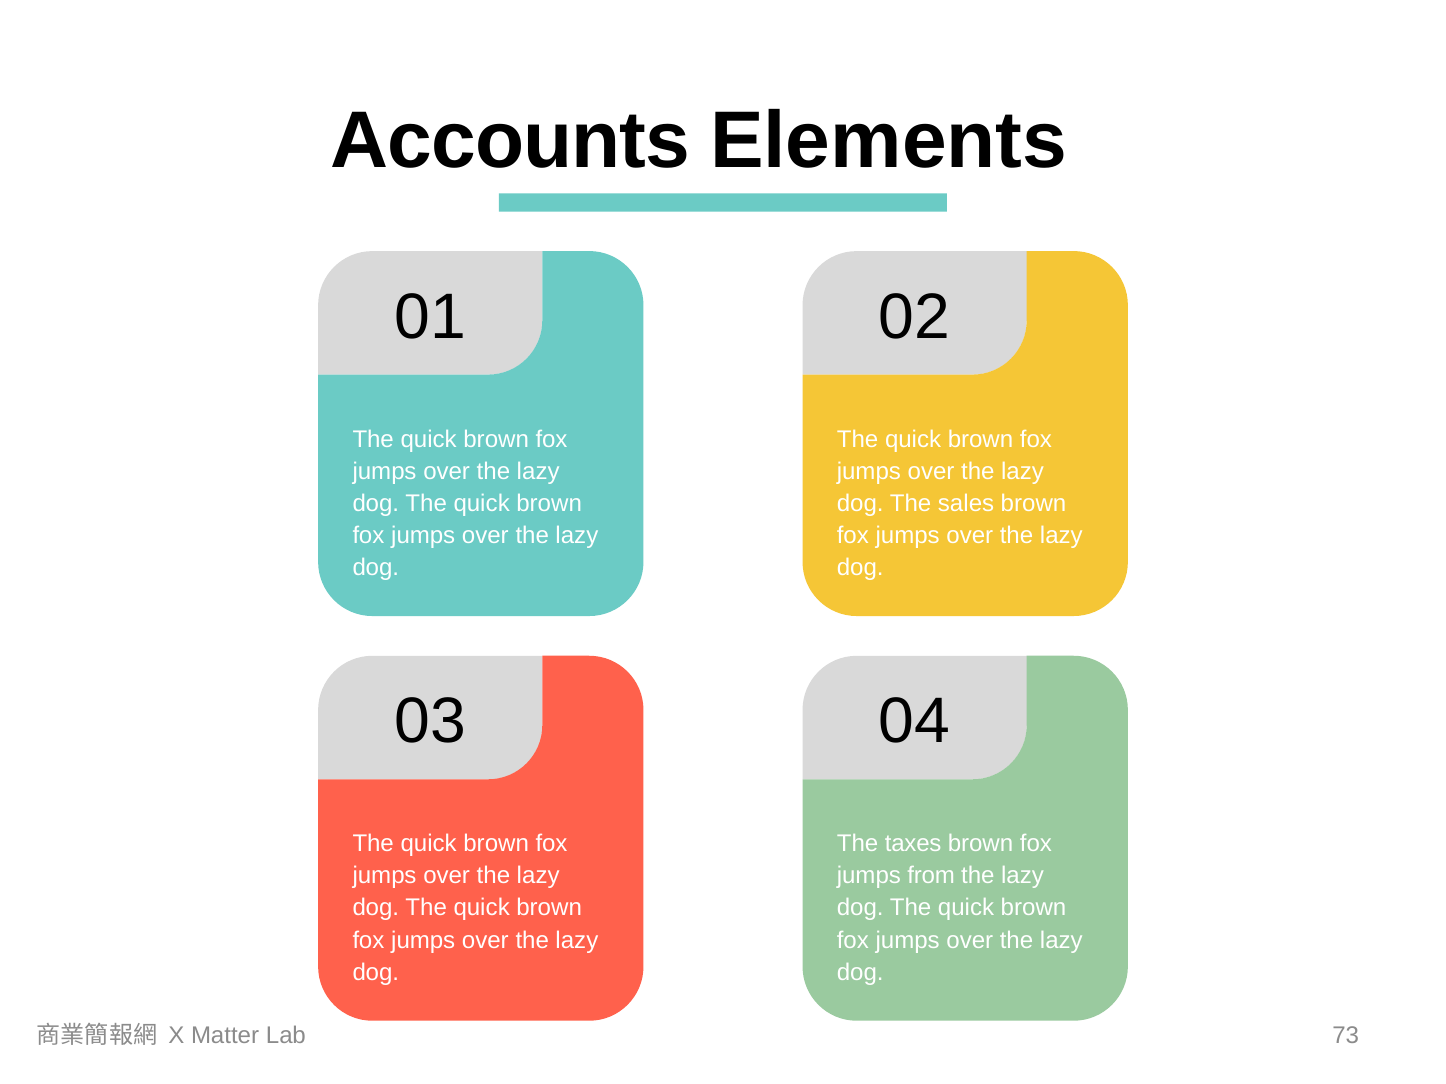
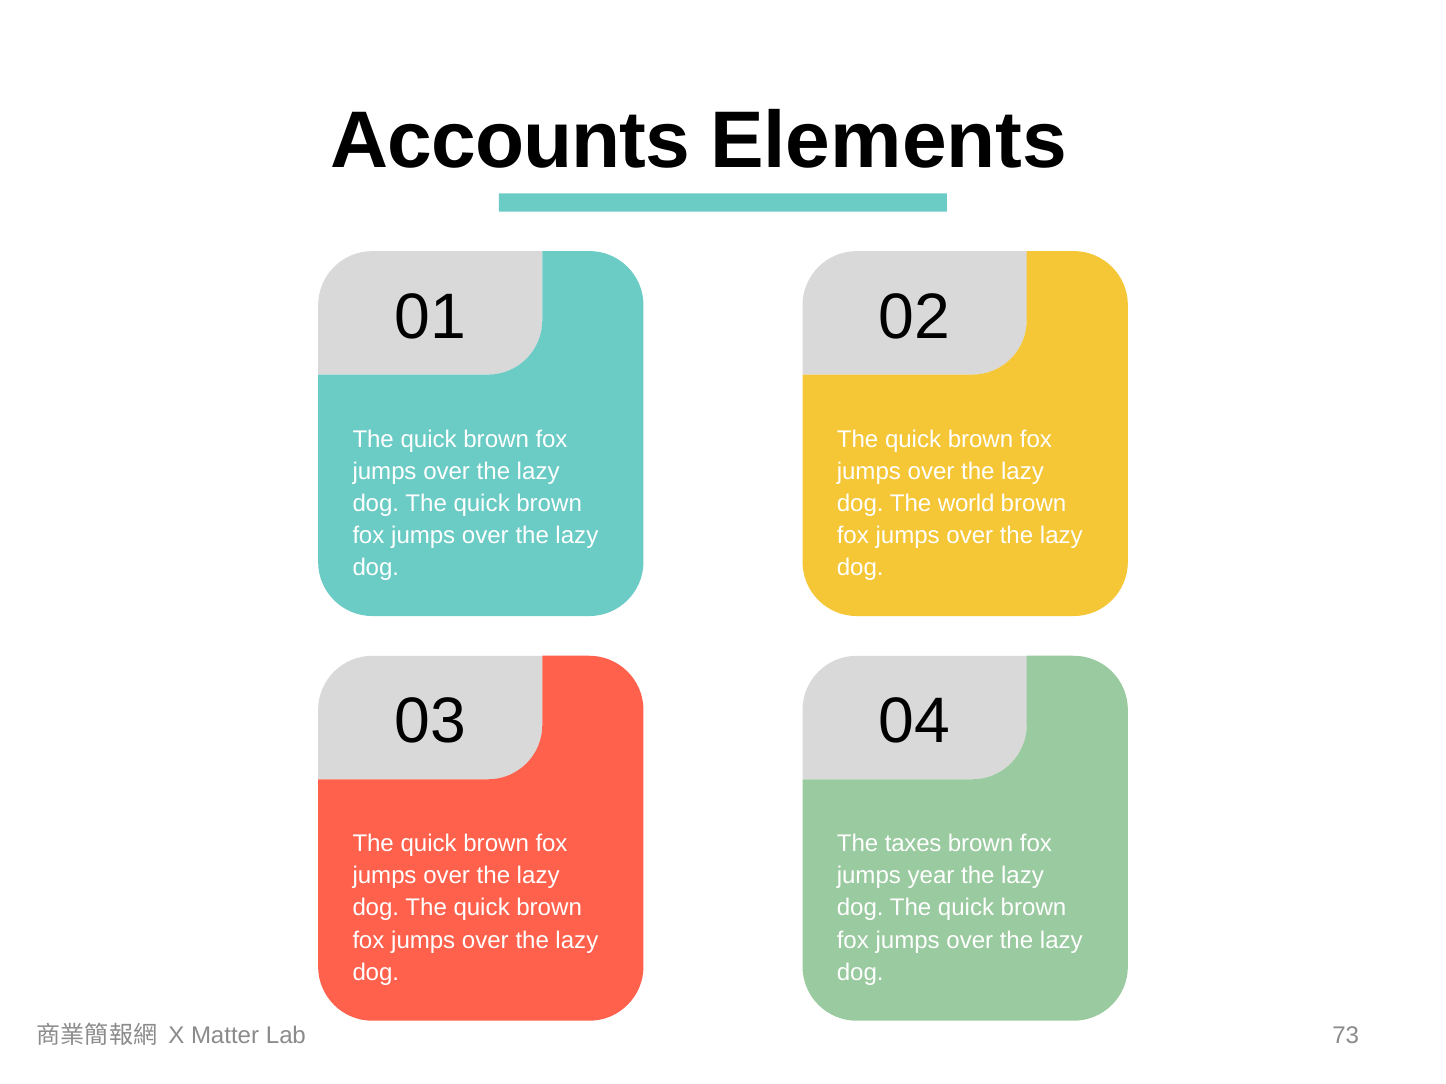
sales: sales -> world (966, 504)
from: from -> year (931, 876)
